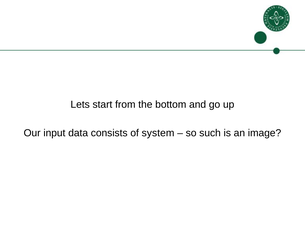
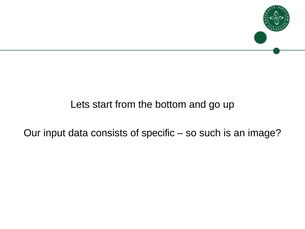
system: system -> specific (158, 133)
